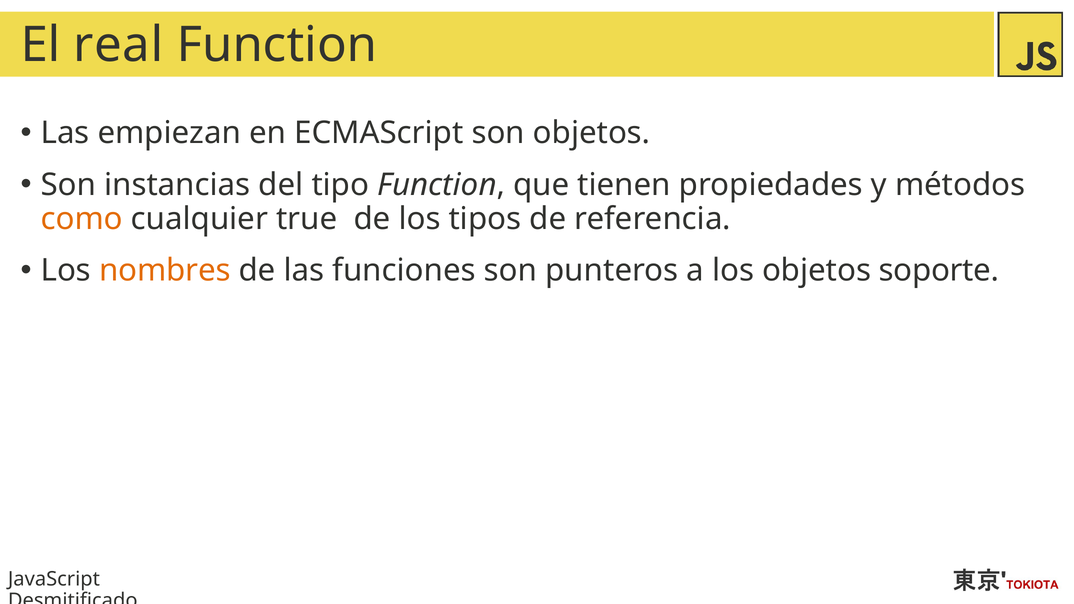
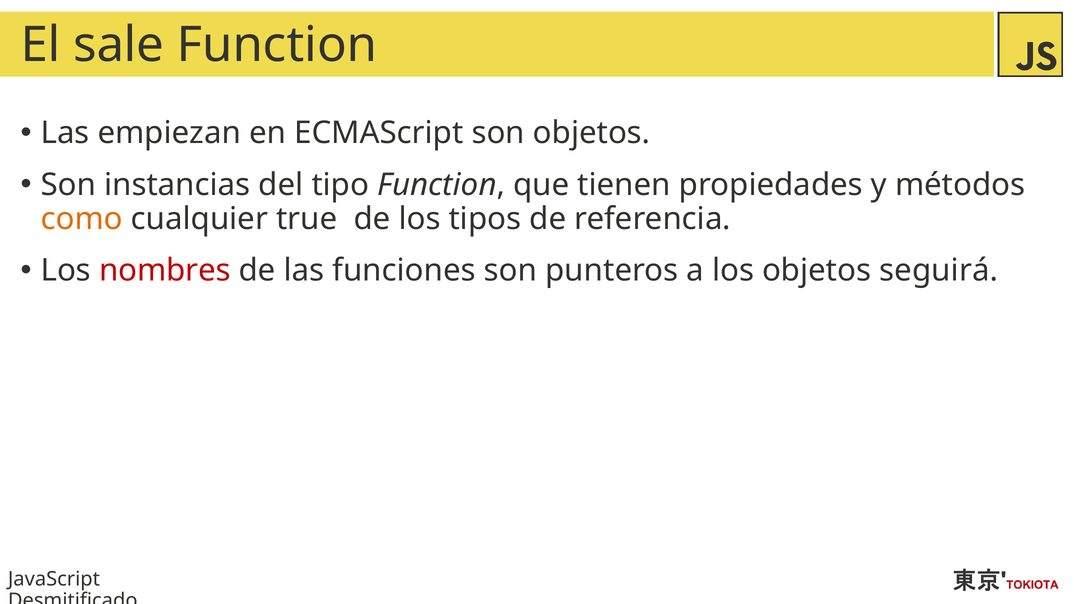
real: real -> sale (119, 45)
nombres colour: orange -> red (165, 270)
soporte: soporte -> seguirá (939, 270)
